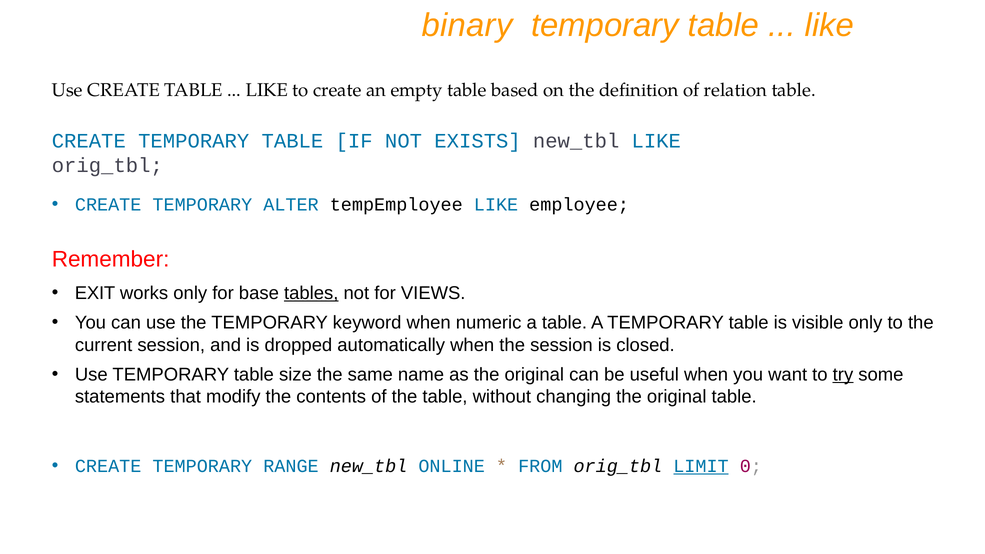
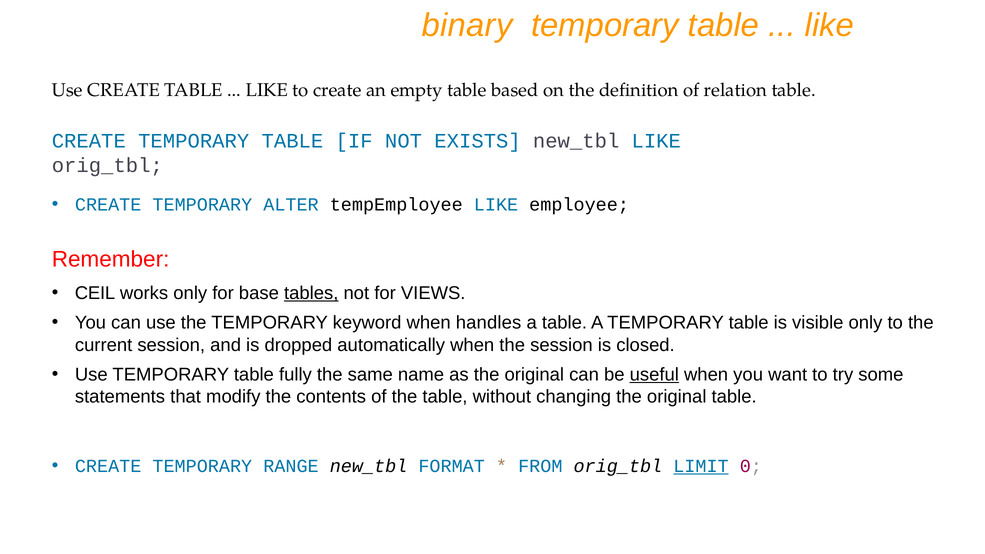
EXIT: EXIT -> CEIL (95, 293)
numeric: numeric -> handles (489, 323)
size: size -> fully (295, 375)
useful underline: none -> present (654, 375)
try underline: present -> none (843, 375)
ONLINE: ONLINE -> FORMAT (452, 466)
